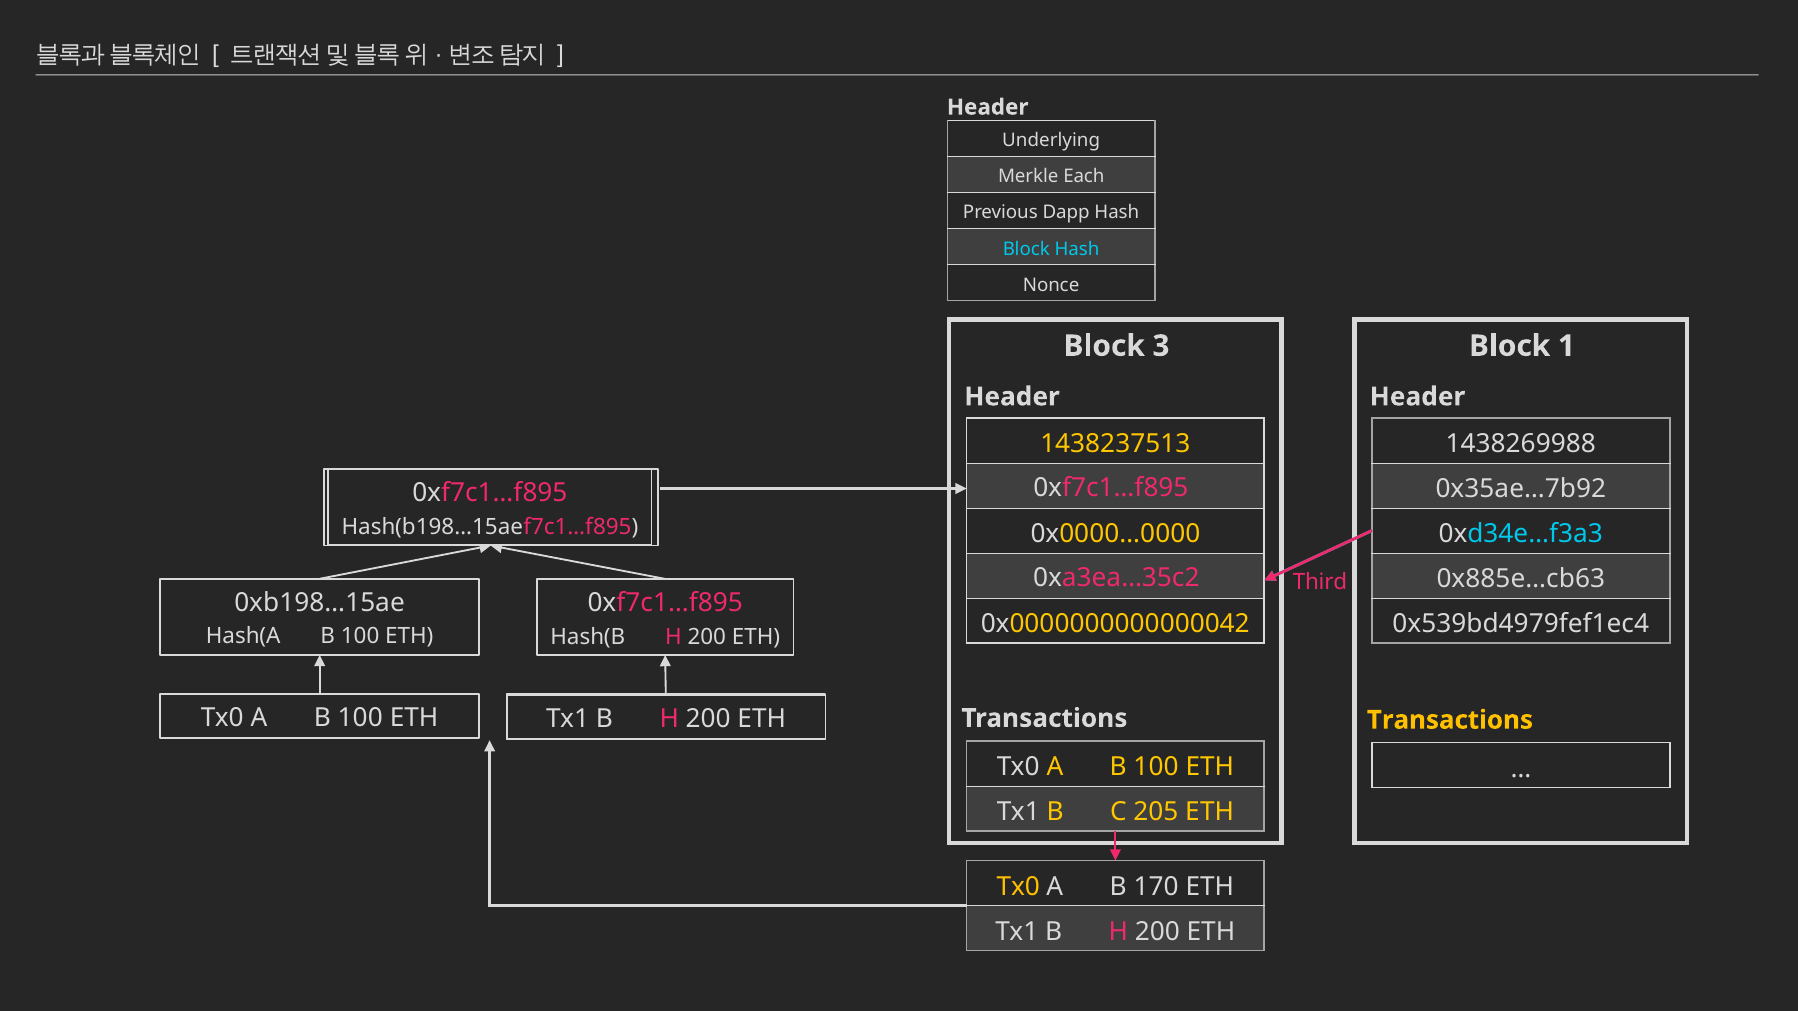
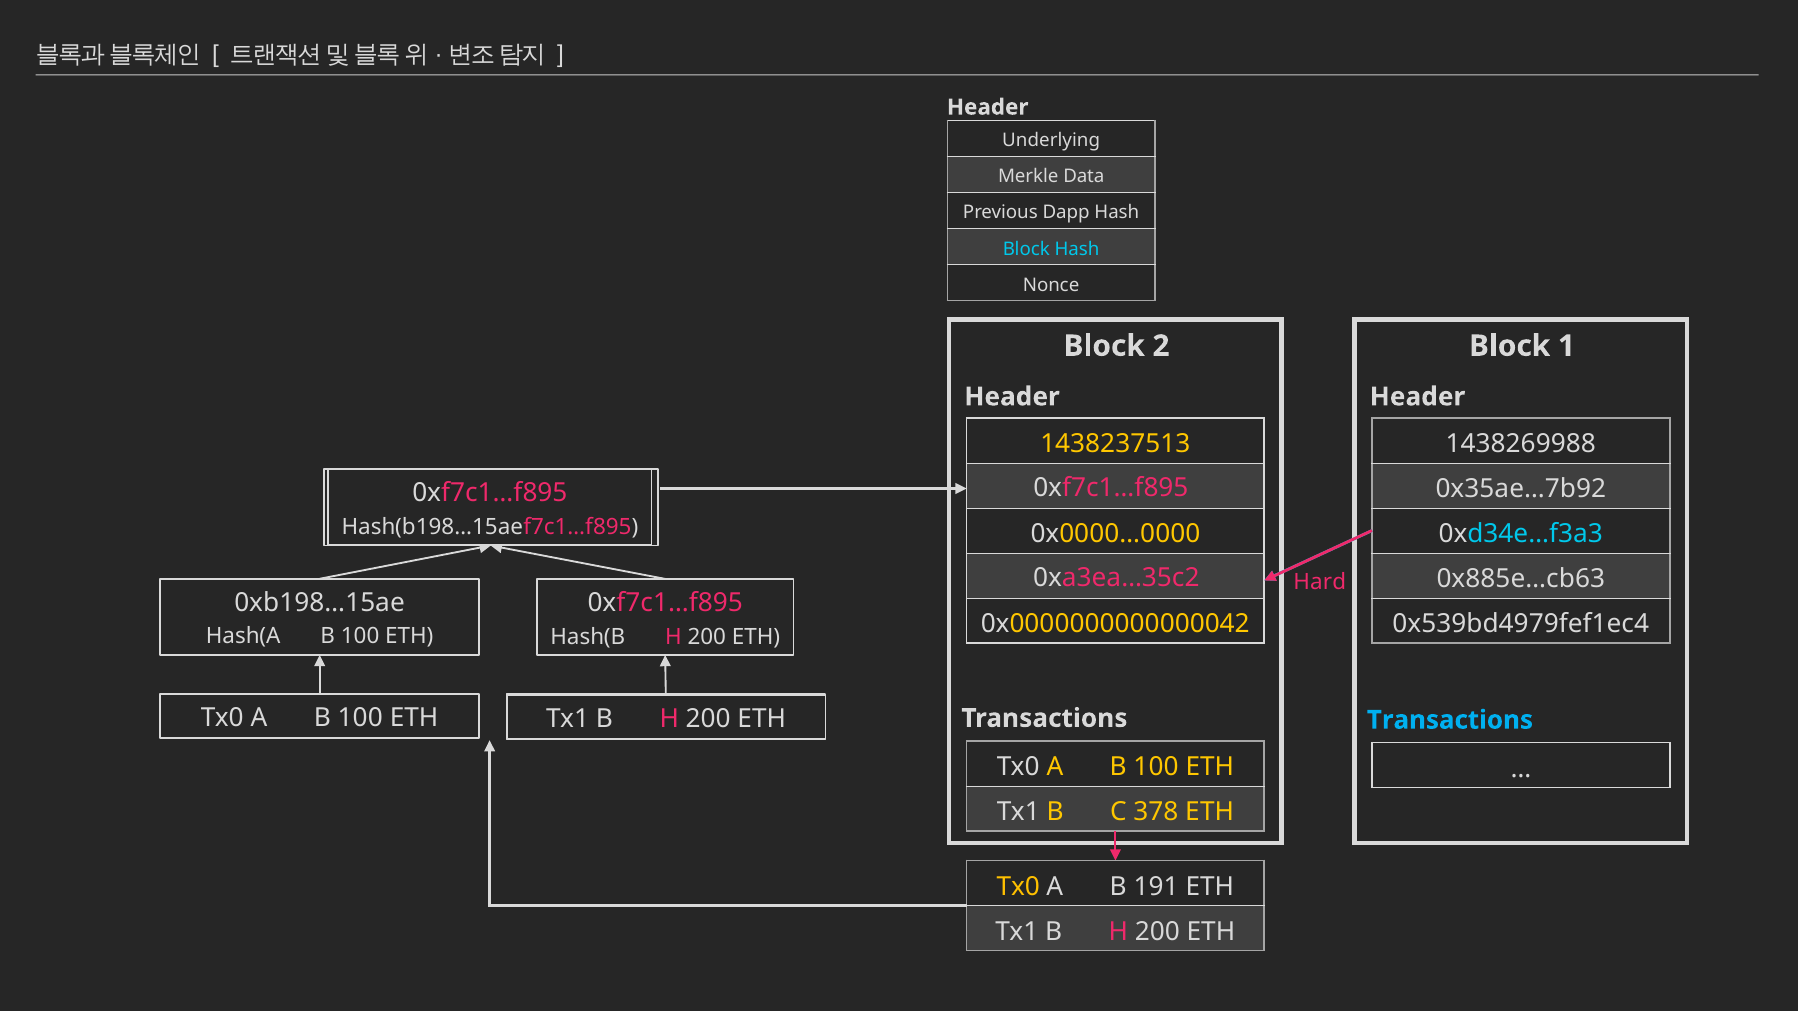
Each: Each -> Data (1084, 177)
3: 3 -> 2 (1161, 346)
Third: Third -> Hard (1320, 582)
Transactions colour: yellow -> light blue (1450, 720)
205: 205 -> 378 (1156, 812)
170: 170 -> 191 (1156, 887)
